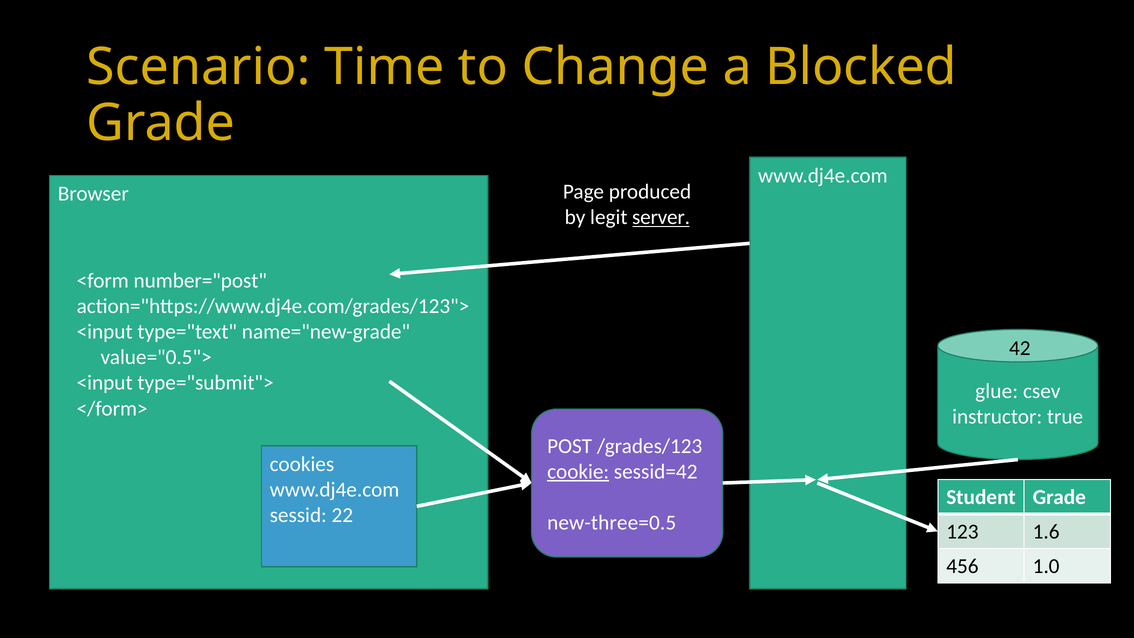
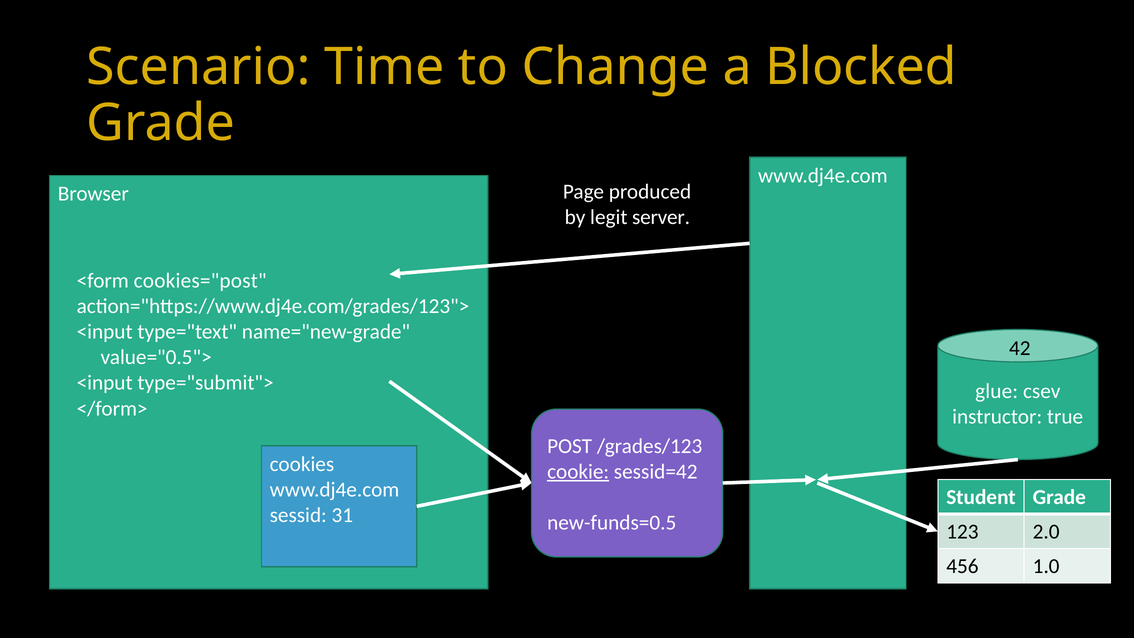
server underline: present -> none (661, 217)
number="post: number="post -> cookies="post (200, 281)
22: 22 -> 31 (342, 515)
new-three=0.5: new-three=0.5 -> new-funds=0.5 (612, 523)
1.6: 1.6 -> 2.0 (1046, 532)
